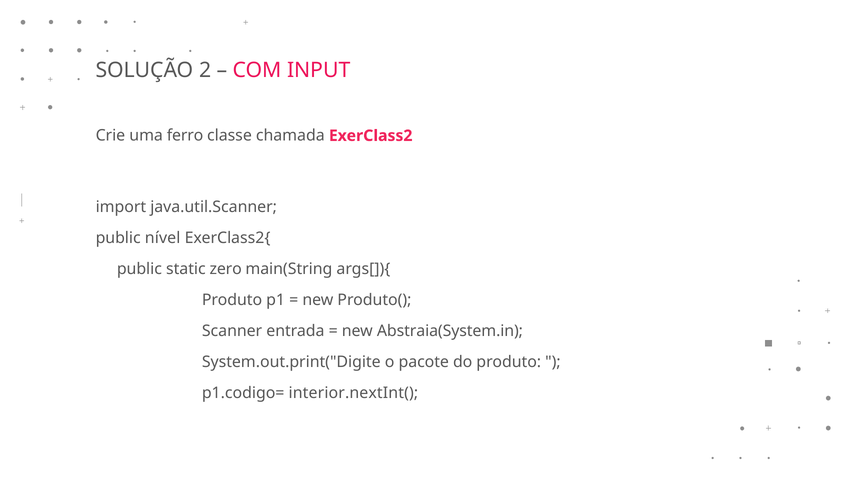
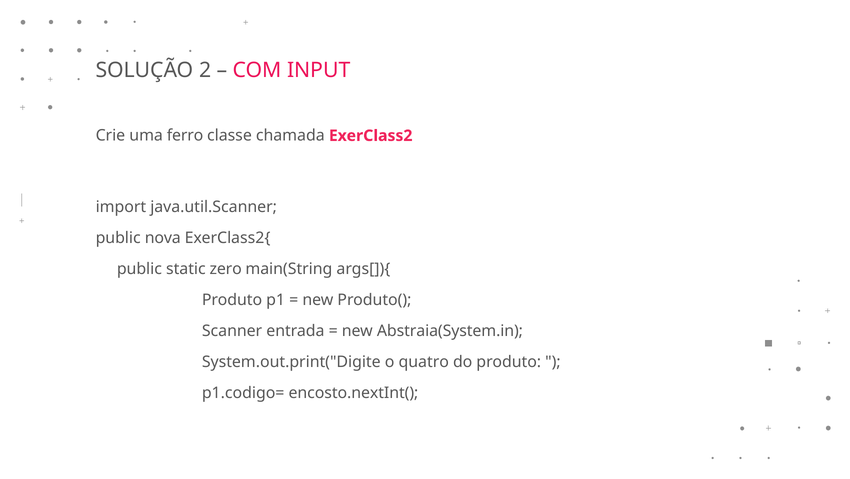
nível: nível -> nova (163, 238)
pacote: pacote -> quatro (424, 362)
interior.nextInt(: interior.nextInt( -> encosto.nextInt( (353, 393)
